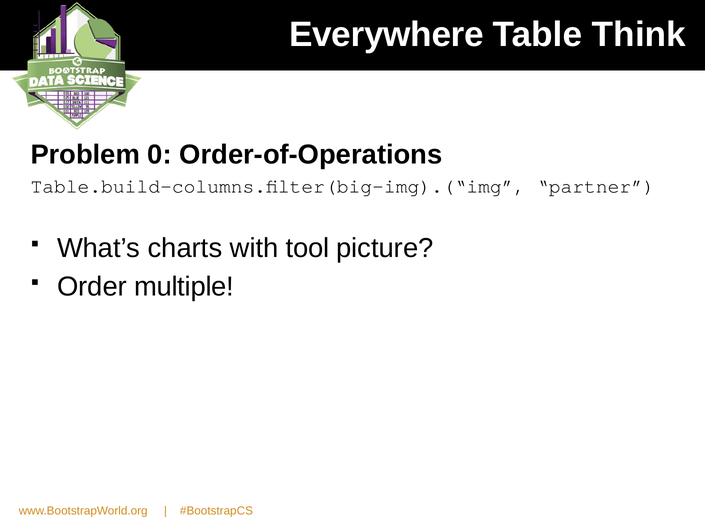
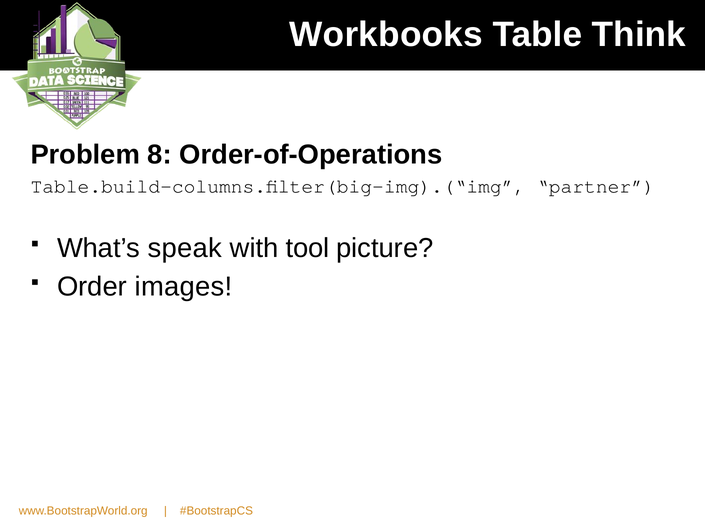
Everywhere: Everywhere -> Workbooks (386, 35)
0: 0 -> 8 (160, 155)
charts: charts -> speak (185, 248)
multiple: multiple -> images (184, 286)
